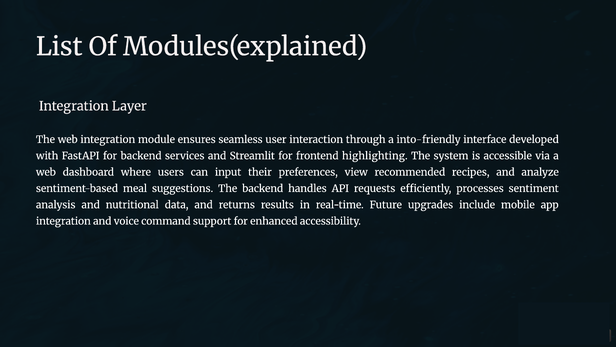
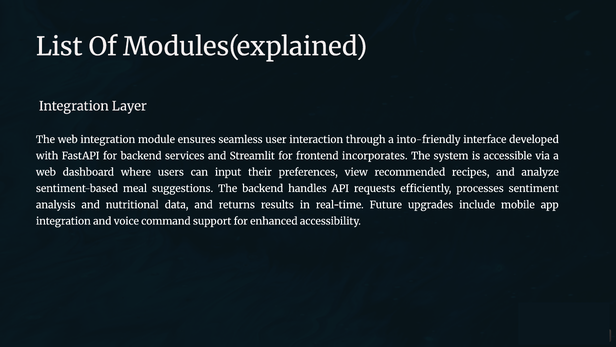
highlighting: highlighting -> incorporates (375, 156)
